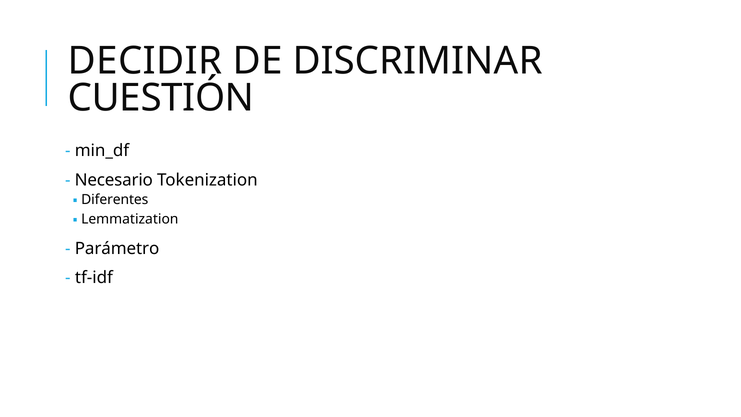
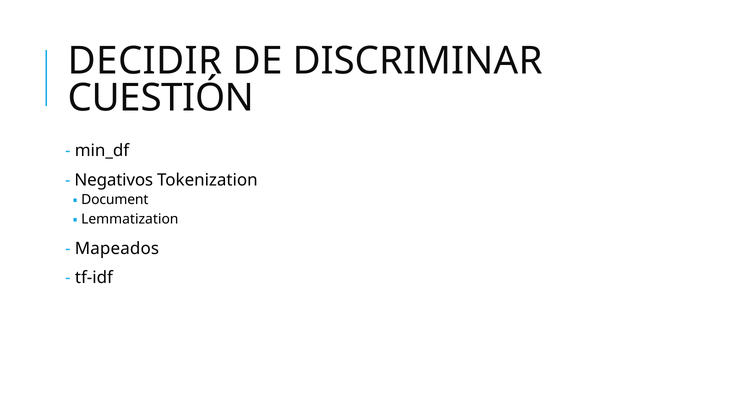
Necesario: Necesario -> Negativos (114, 180)
Diferentes: Diferentes -> Document (115, 200)
Parámetro: Parámetro -> Mapeados (117, 248)
